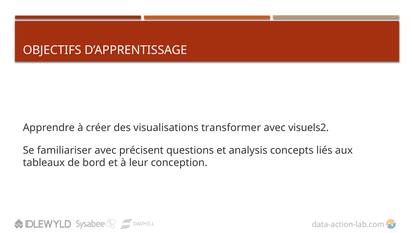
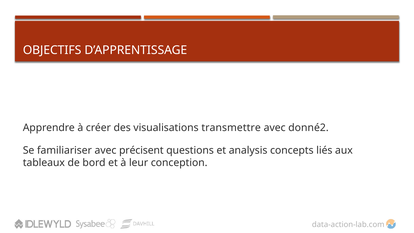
transformer: transformer -> transmettre (231, 128)
visuels2: visuels2 -> donné2 (308, 128)
